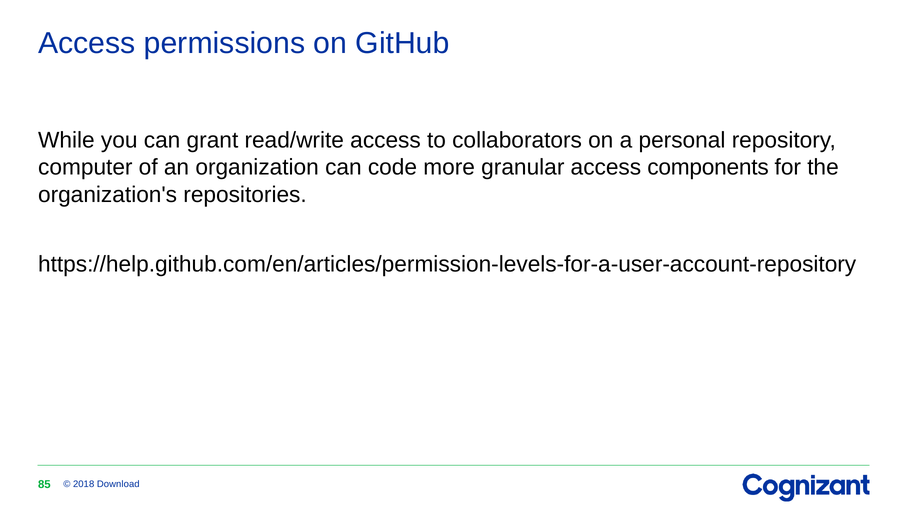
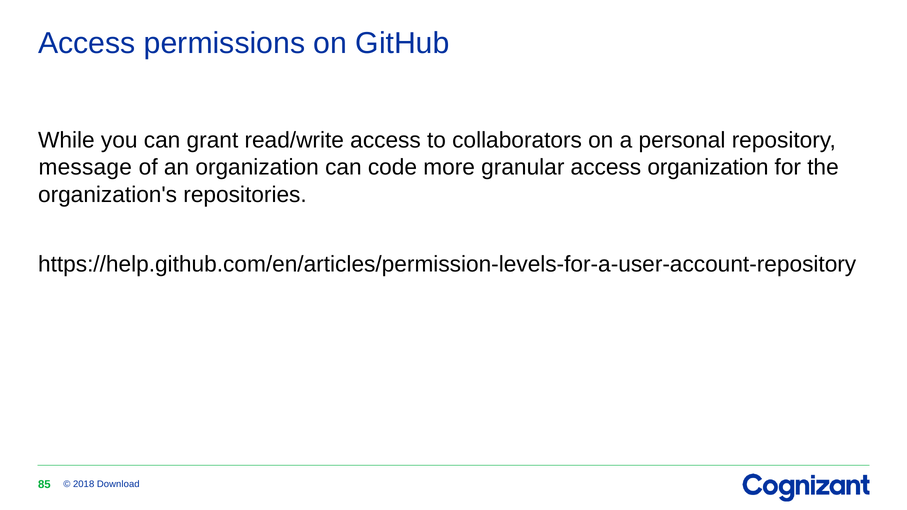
computer: computer -> message (85, 168)
access components: components -> organization (708, 168)
